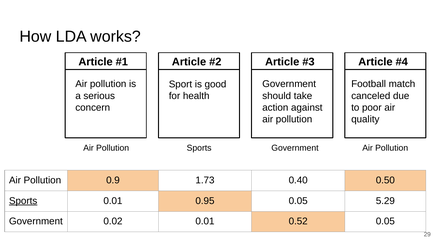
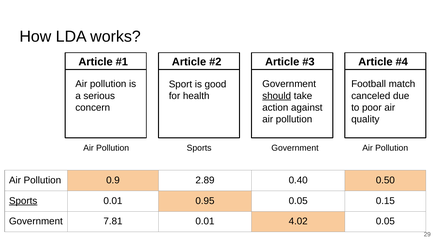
should underline: none -> present (277, 96)
1.73: 1.73 -> 2.89 (205, 180)
5.29: 5.29 -> 0.15 (385, 201)
0.02: 0.02 -> 7.81 (113, 221)
0.52: 0.52 -> 4.02 (298, 221)
